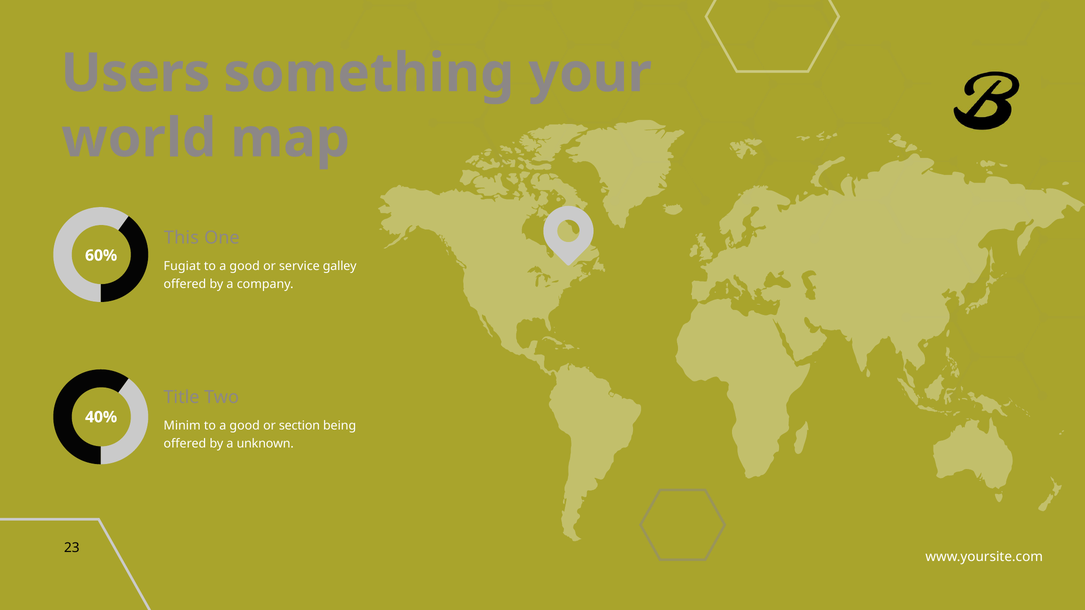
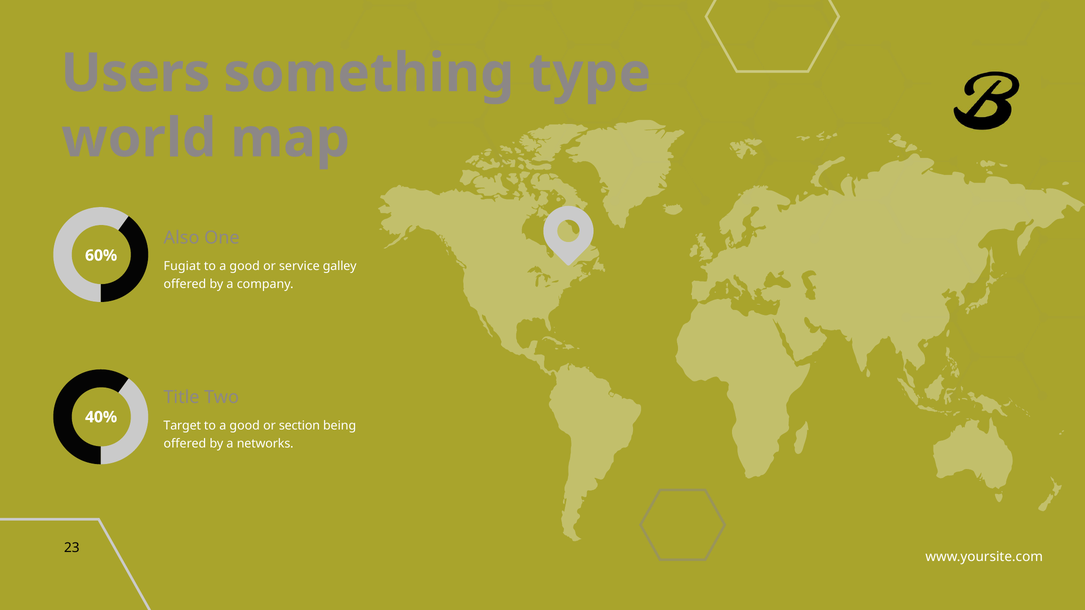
your: your -> type (590, 73)
This: This -> Also (182, 238)
Minim: Minim -> Target (182, 426)
unknown: unknown -> networks (265, 444)
